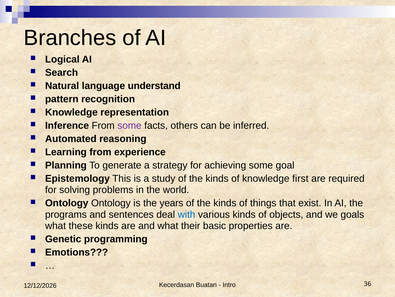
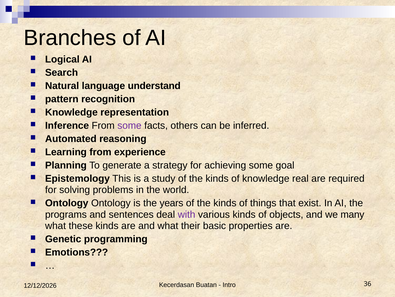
first: first -> real (300, 178)
with colour: blue -> purple (187, 214)
goals: goals -> many (352, 214)
